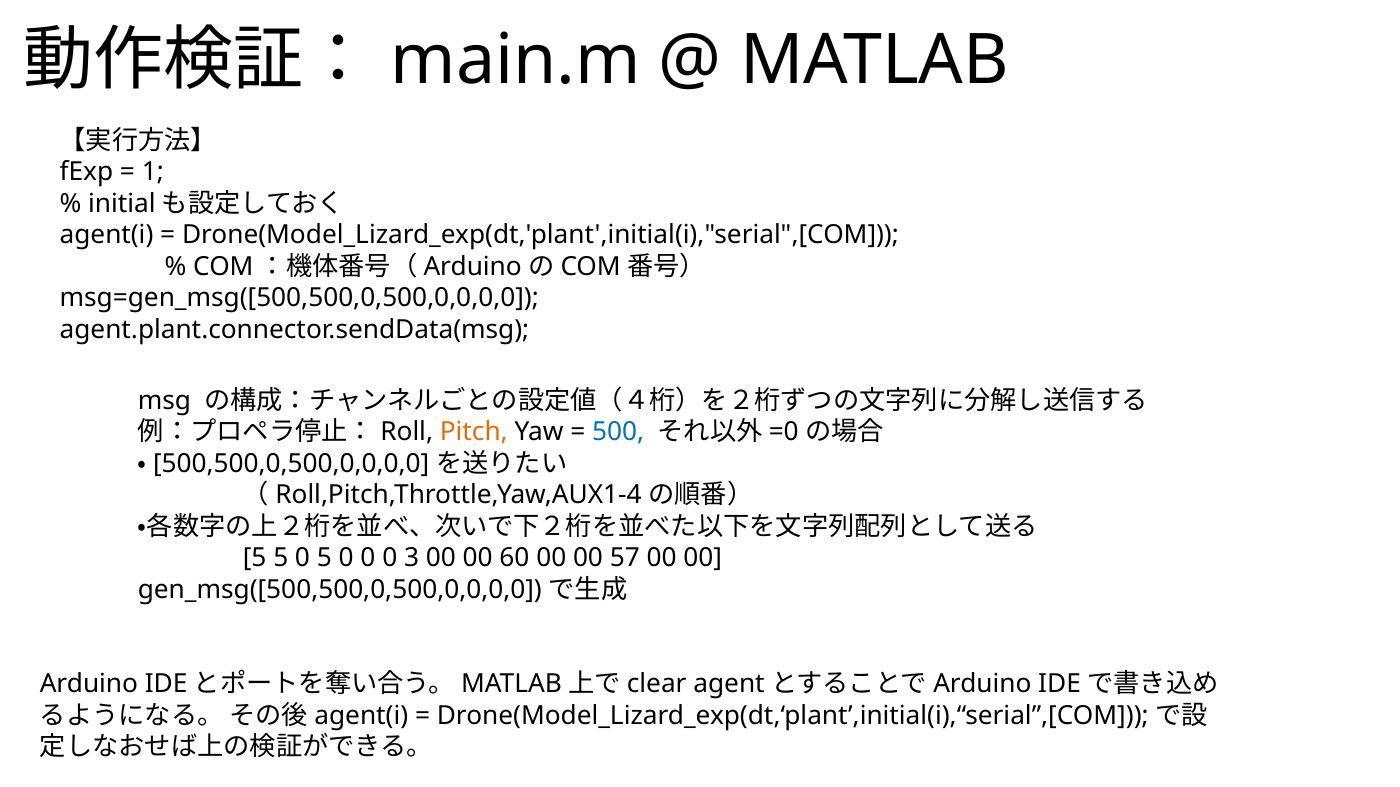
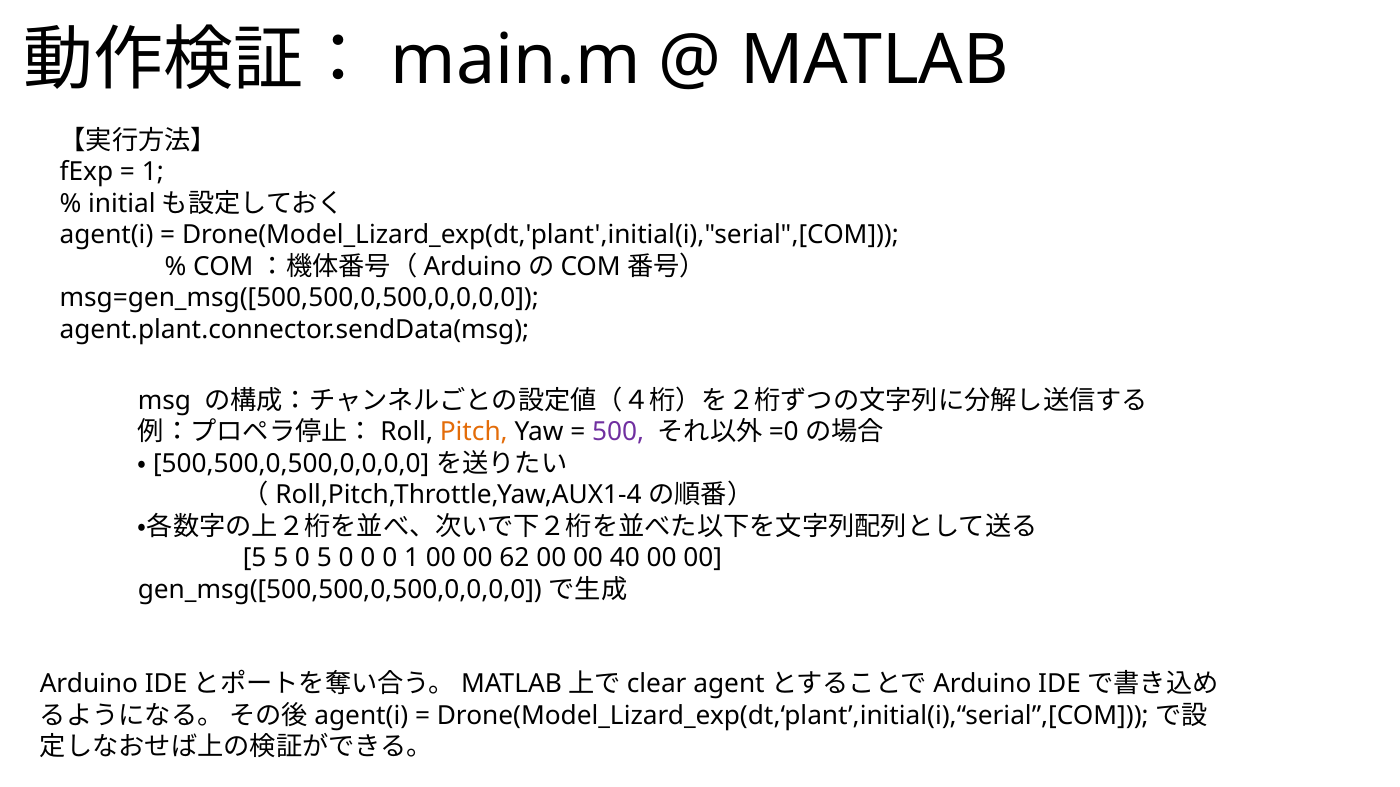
500 colour: blue -> purple (618, 432)
0 3: 3 -> 1 (412, 558)
60: 60 -> 62 (514, 558)
57: 57 -> 40 (625, 558)
